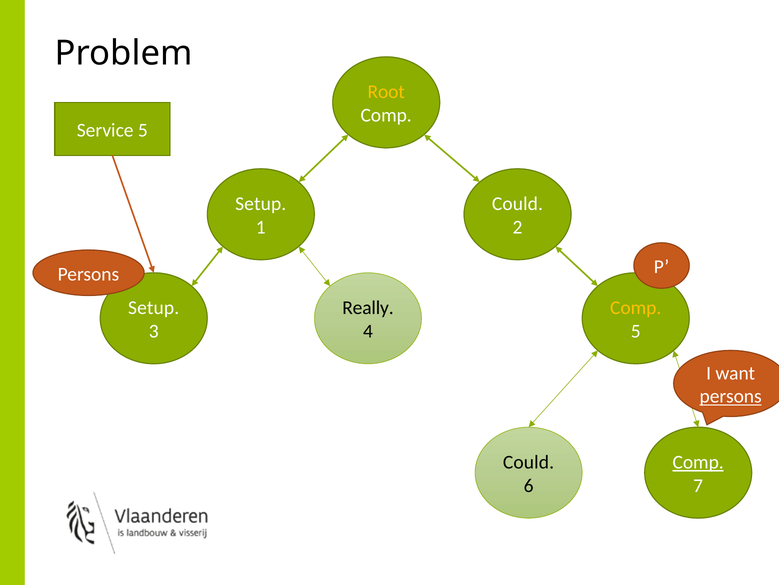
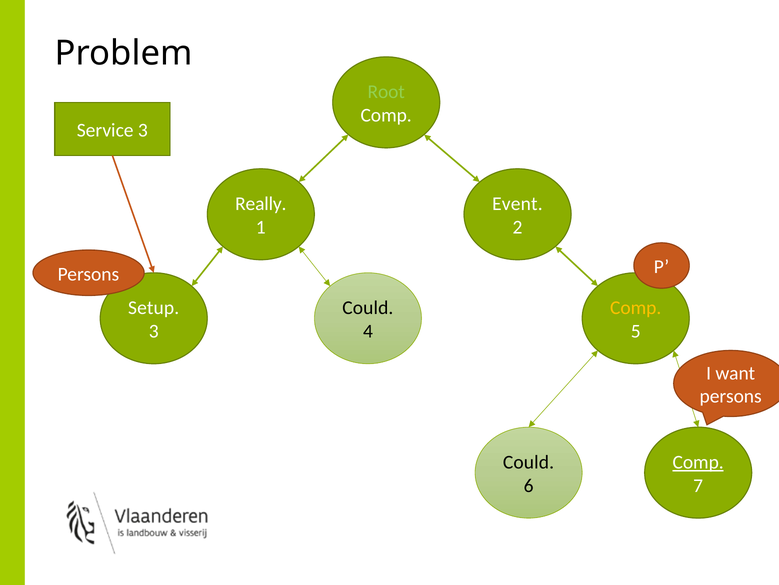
Root colour: yellow -> light green (386, 92)
Service 5: 5 -> 3 (143, 130)
Setup: Setup -> Really (261, 204)
Could: Could -> Event (517, 204)
Really: Really -> Could (368, 308)
persons underline: present -> none (731, 396)
